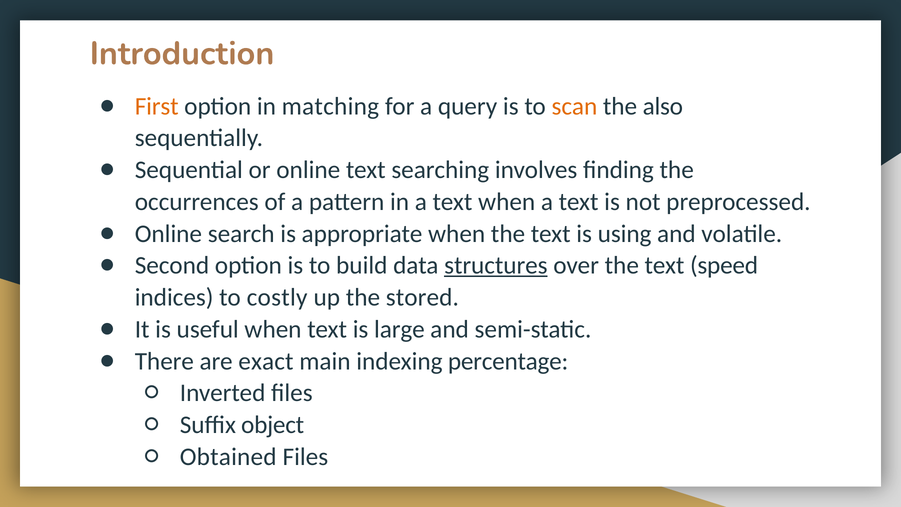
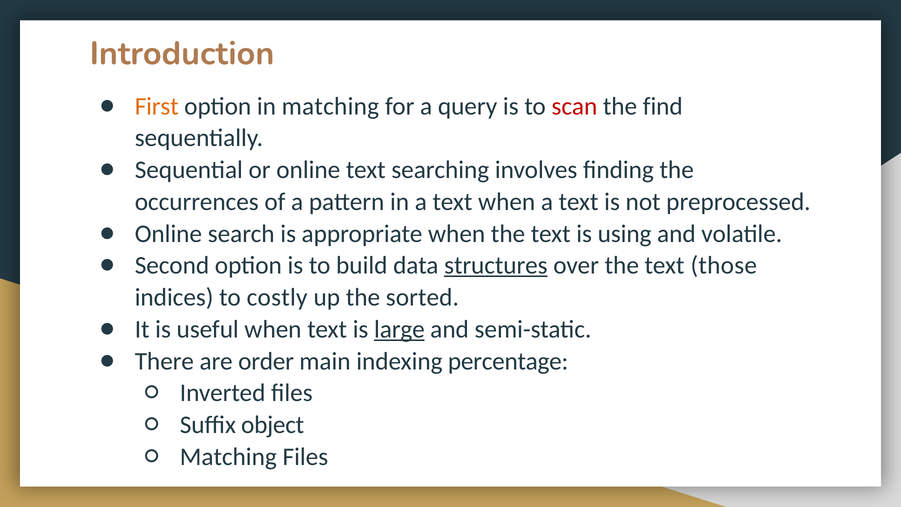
scan colour: orange -> red (574, 106)
also: also -> find (663, 106)
speed: speed -> those (724, 266)
stored: stored -> sorted (422, 297)
large underline: none -> present (399, 329)
exact: exact -> order (266, 361)
Obtained: Obtained -> Matching (228, 457)
